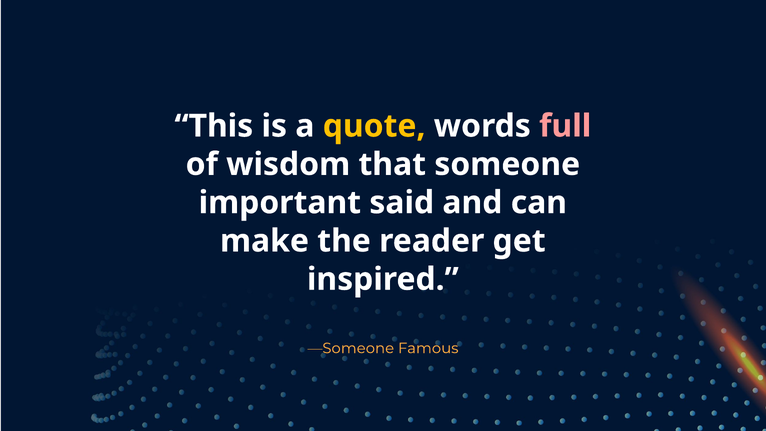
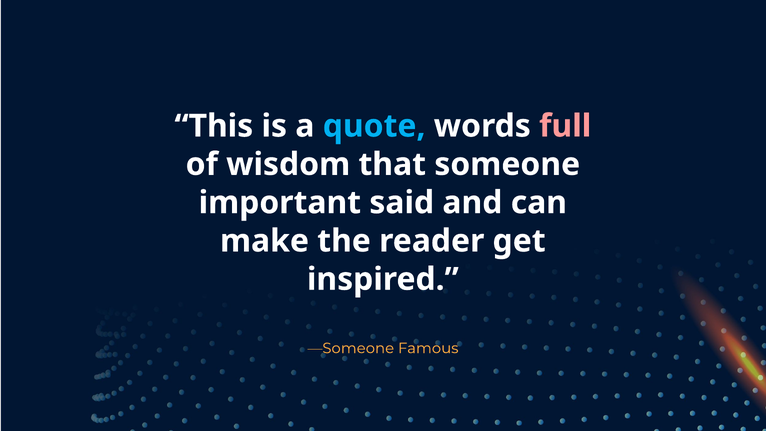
quote colour: yellow -> light blue (374, 126)
